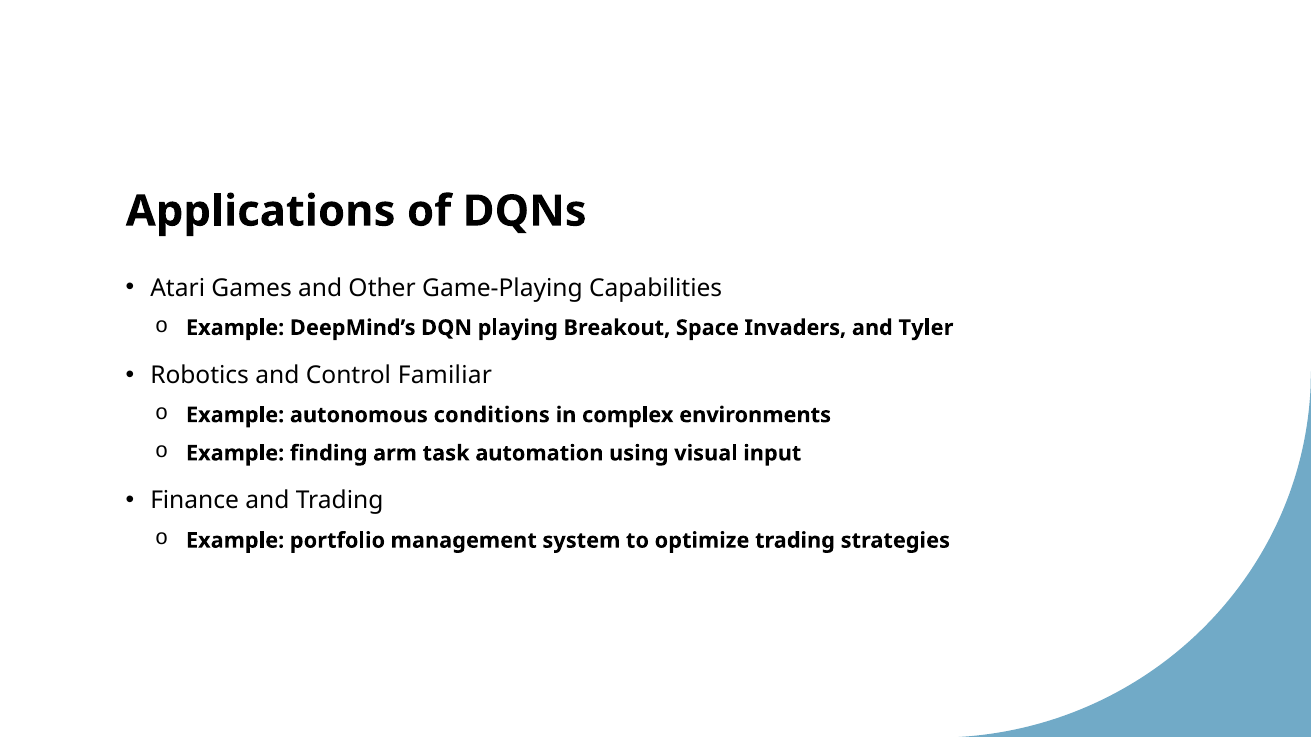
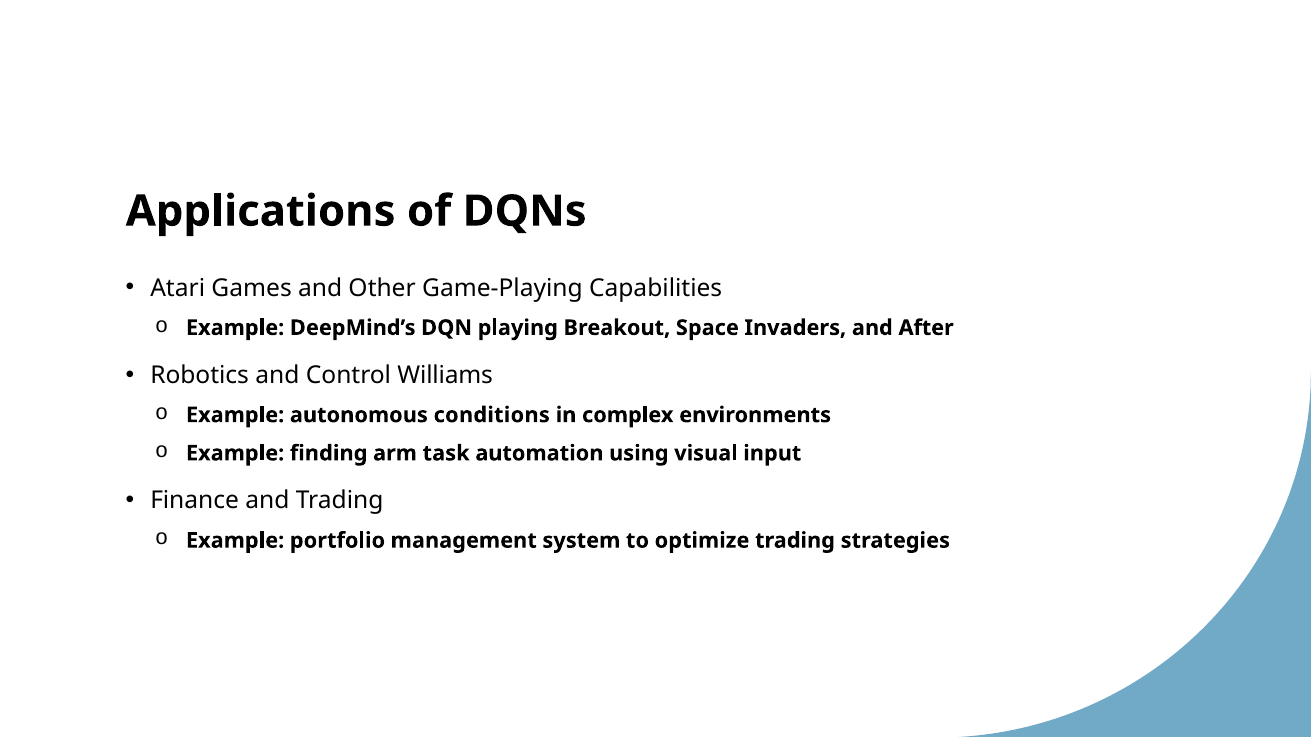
Tyler: Tyler -> After (926, 328)
Familiar: Familiar -> Williams (445, 376)
